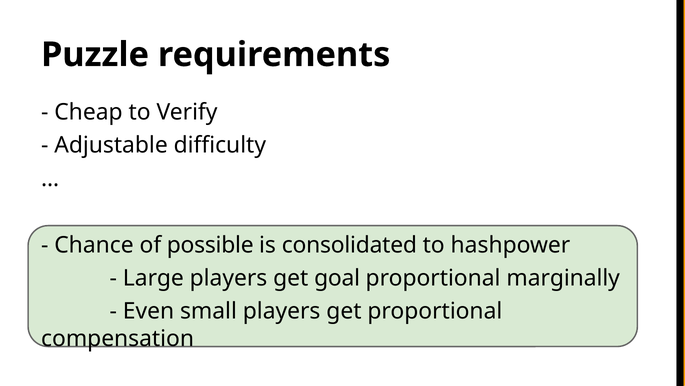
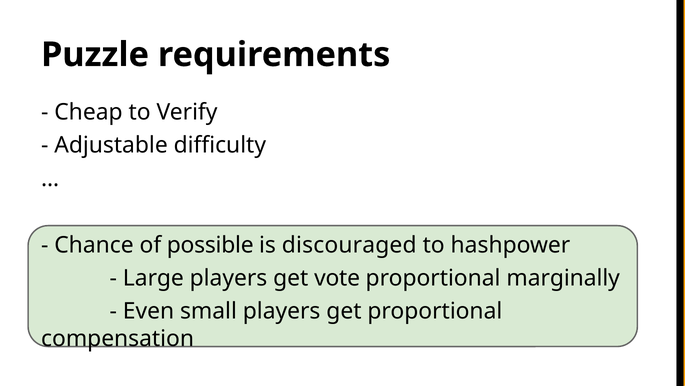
consolidated: consolidated -> discouraged (349, 245)
goal: goal -> vote (337, 278)
